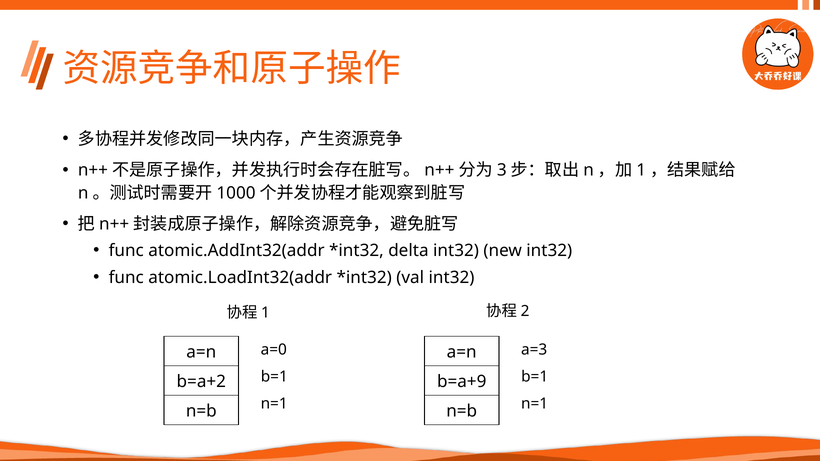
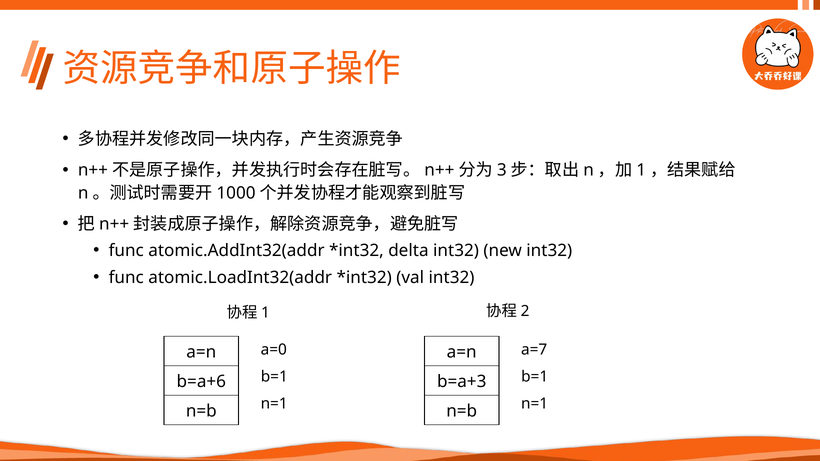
a=3: a=3 -> a=7 (534, 350)
b=a+2: b=a+2 -> b=a+6 (201, 382)
b=a+9: b=a+9 -> b=a+3 (462, 382)
